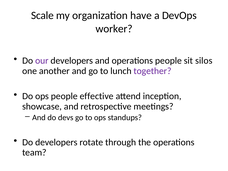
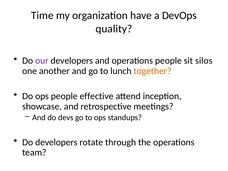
Scale: Scale -> Time (42, 15)
worker: worker -> quality (114, 29)
together colour: purple -> orange (153, 71)
